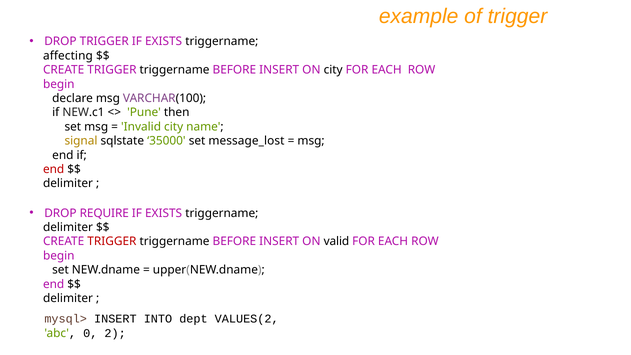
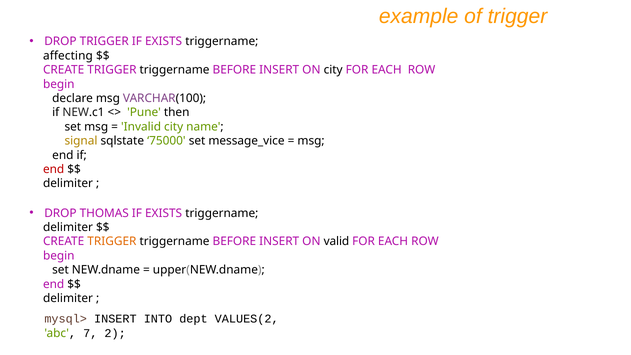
35000: 35000 -> 75000 (166, 141)
message_lost: message_lost -> message_vice (246, 141)
REQUIRE: REQUIRE -> THOMAS (104, 213)
TRIGGER colour: red -> orange (112, 241)
0: 0 -> 7 (90, 333)
